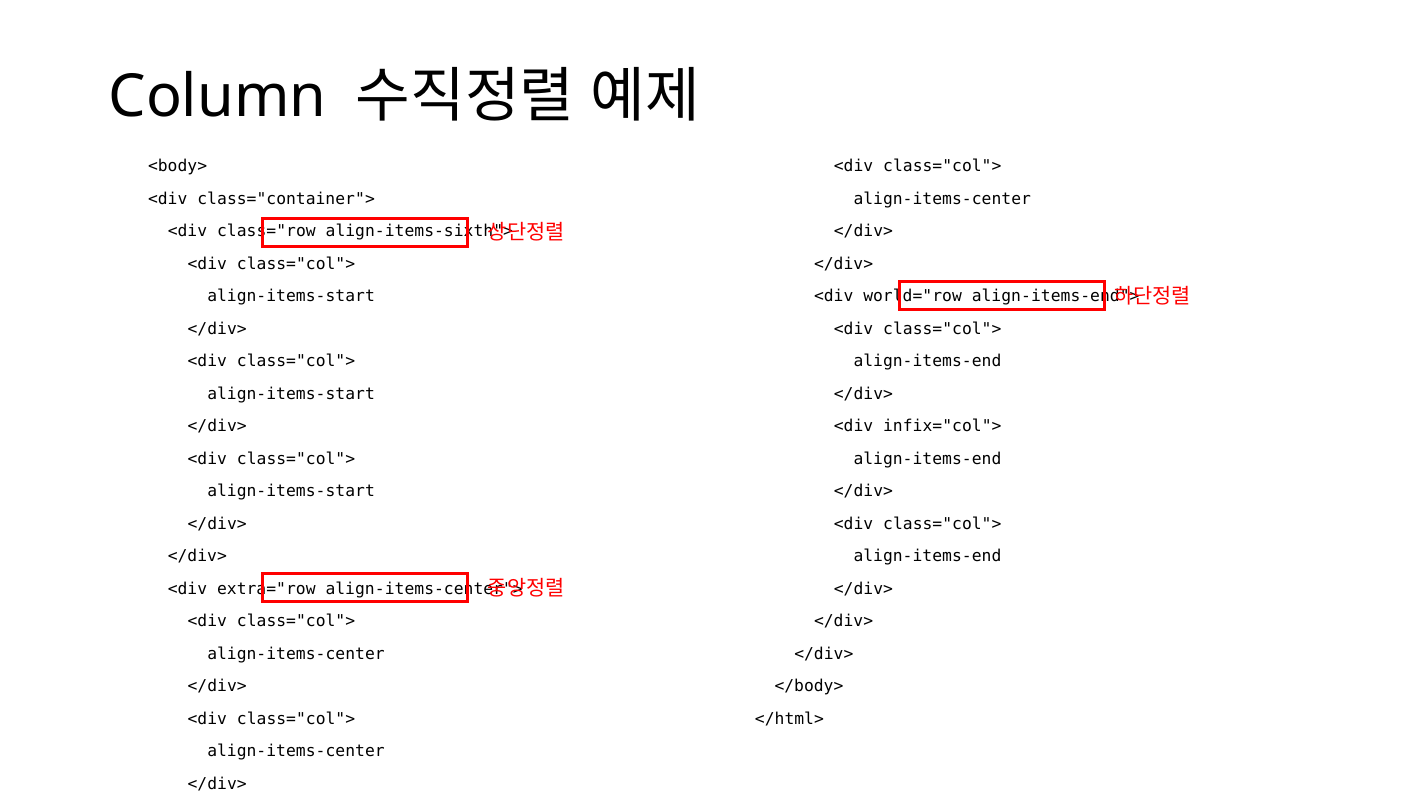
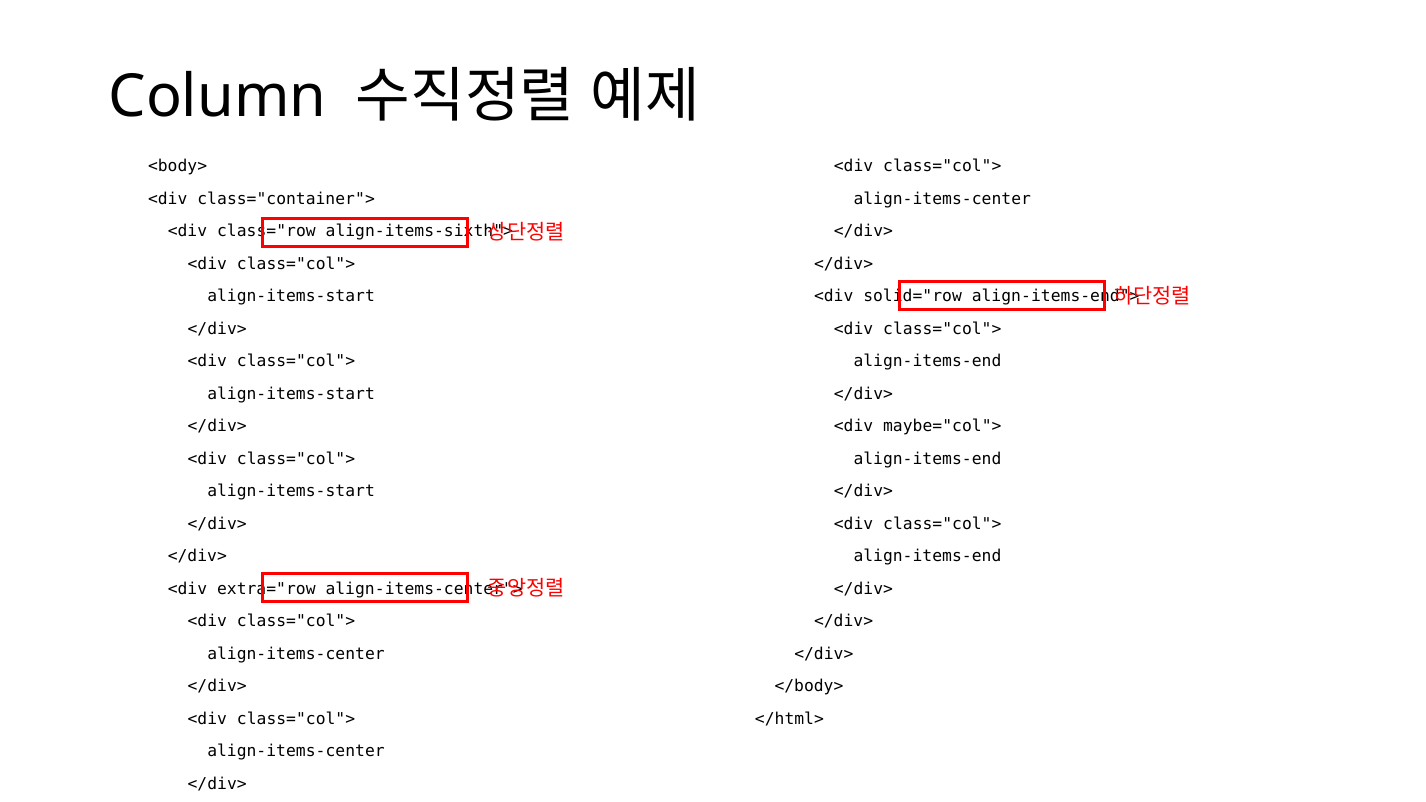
world="row: world="row -> solid="row (913, 296)
infix="col">: infix="col"> -> maybe="col"> (942, 426)
